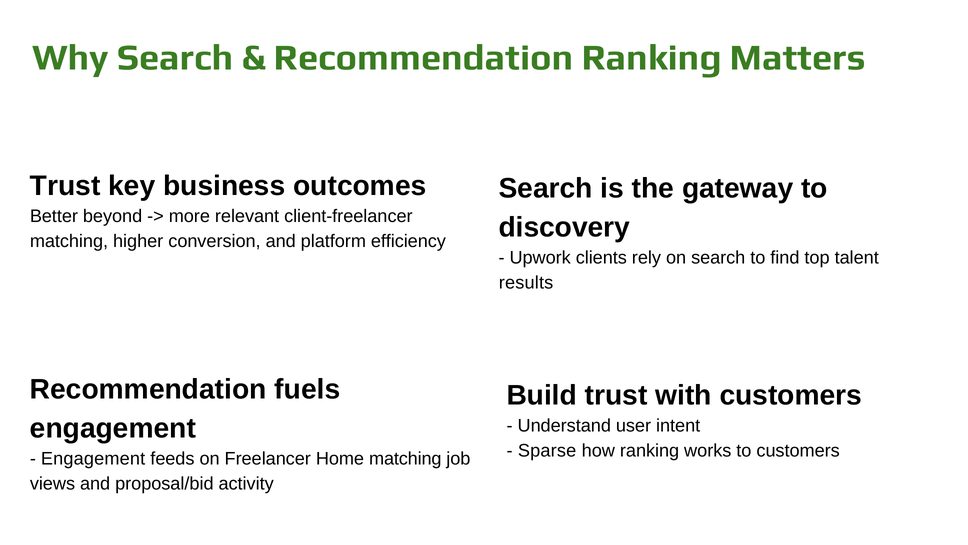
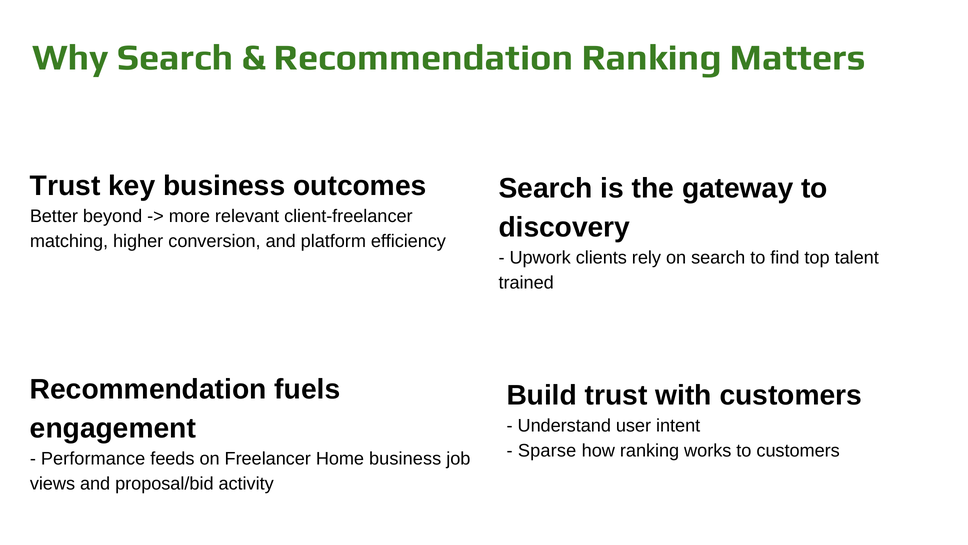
results: results -> trained (526, 282)
Engagement: Engagement -> Performance (93, 458)
Home matching: matching -> business (405, 458)
